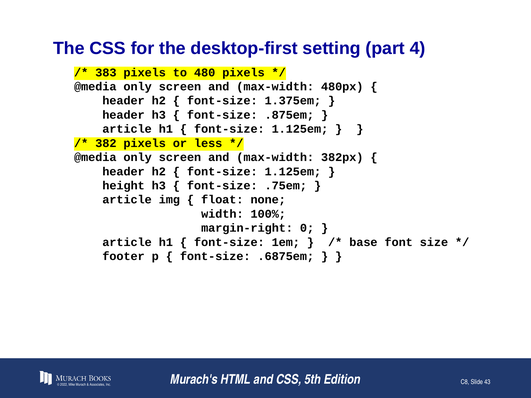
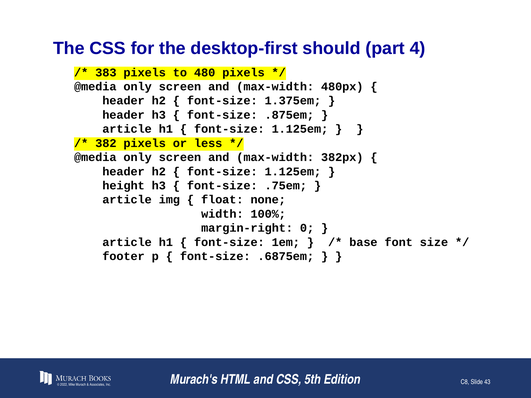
setting: setting -> should (332, 48)
